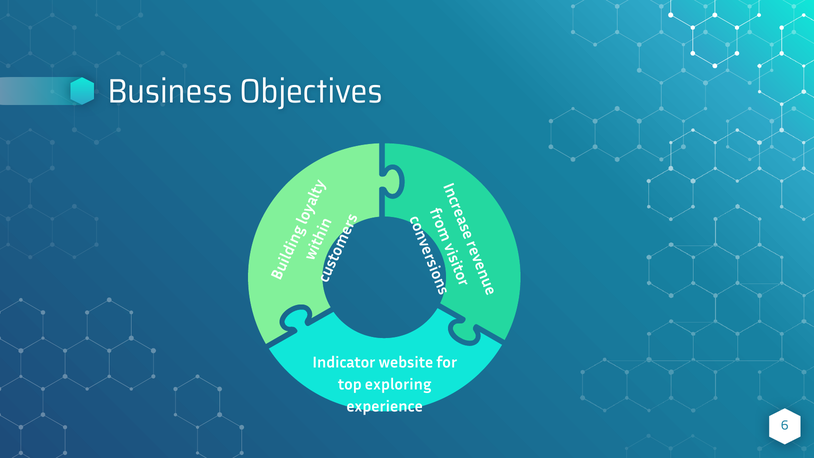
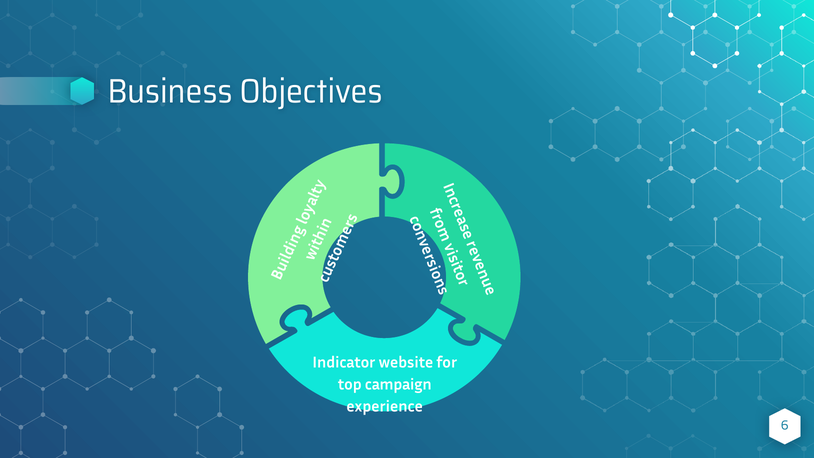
exploring: exploring -> campaign (398, 384)
